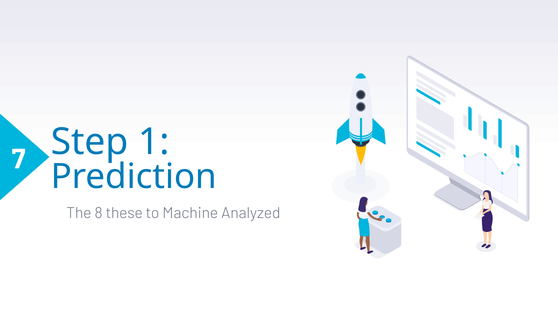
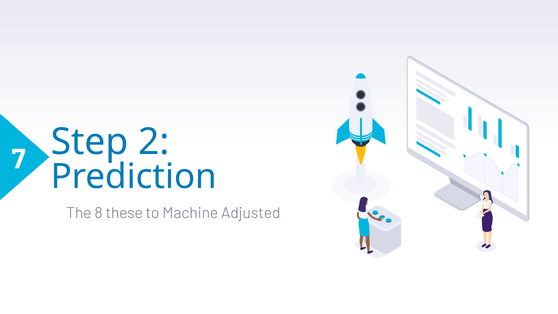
1: 1 -> 2 (154, 142)
Analyzed: Analyzed -> Adjusted (251, 213)
